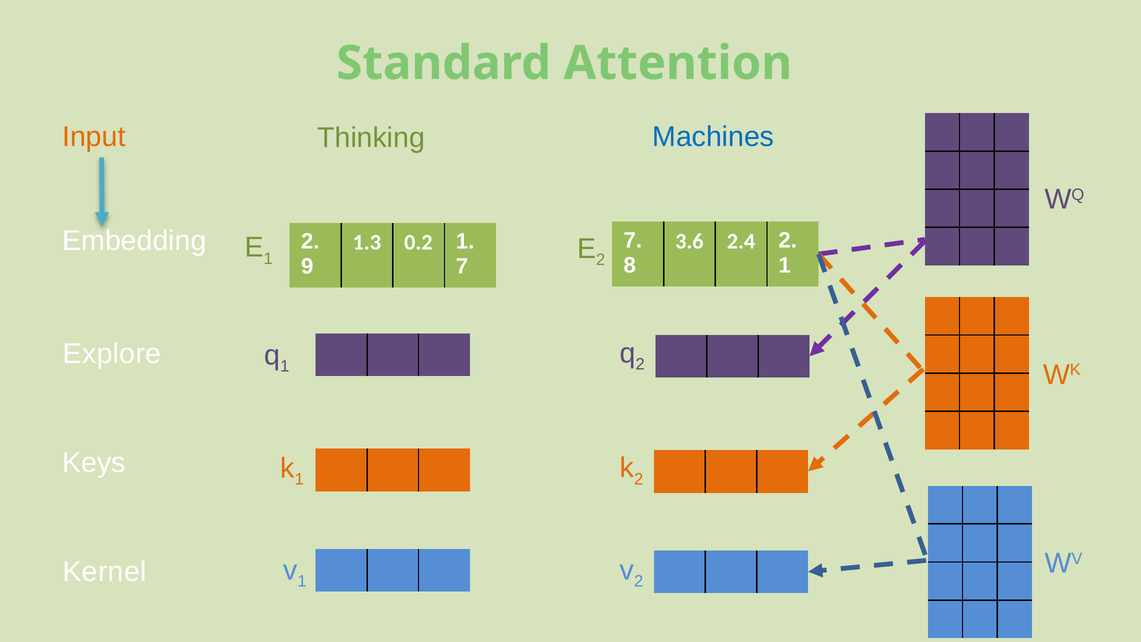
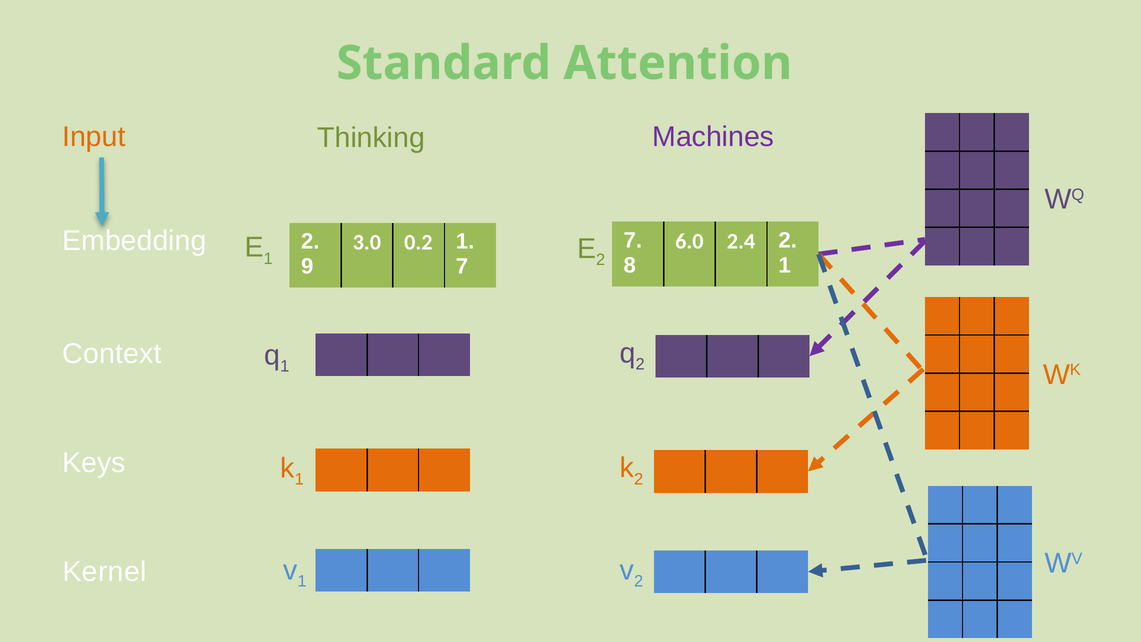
Machines colour: blue -> purple (713, 137)
3.6: 3.6 -> 6.0 (689, 241)
1.3: 1.3 -> 3.0 (367, 242)
Explore: Explore -> Context (112, 354)
